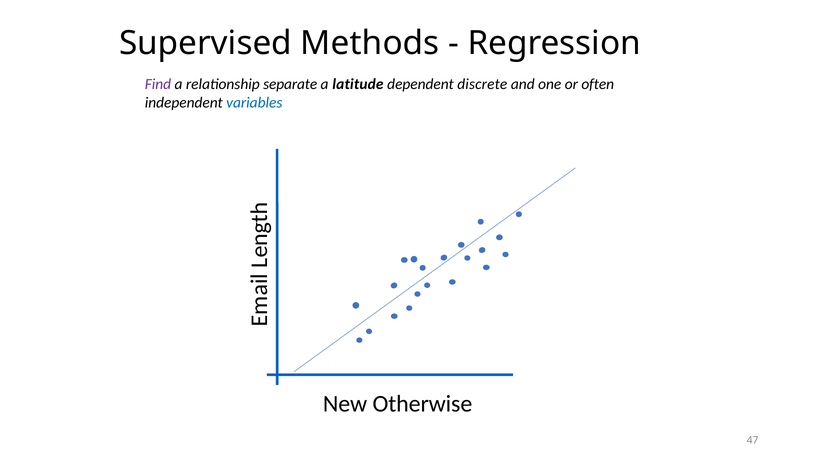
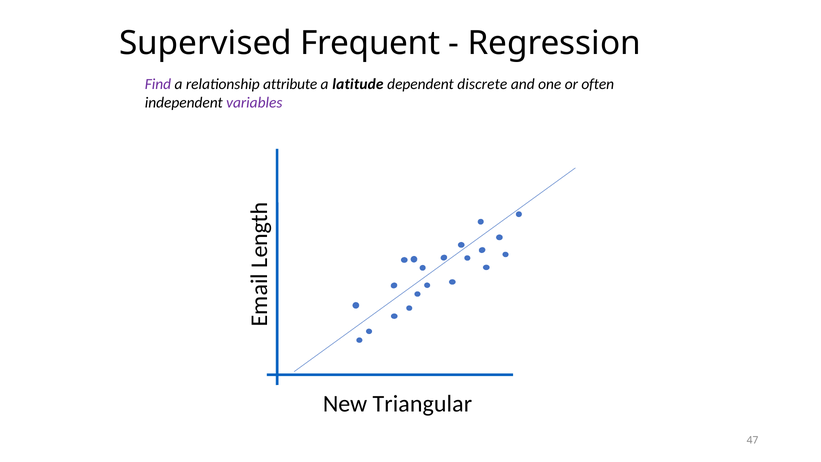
Methods: Methods -> Frequent (370, 43)
separate: separate -> attribute (290, 84)
variables colour: blue -> purple (254, 103)
Otherwise: Otherwise -> Triangular (422, 404)
